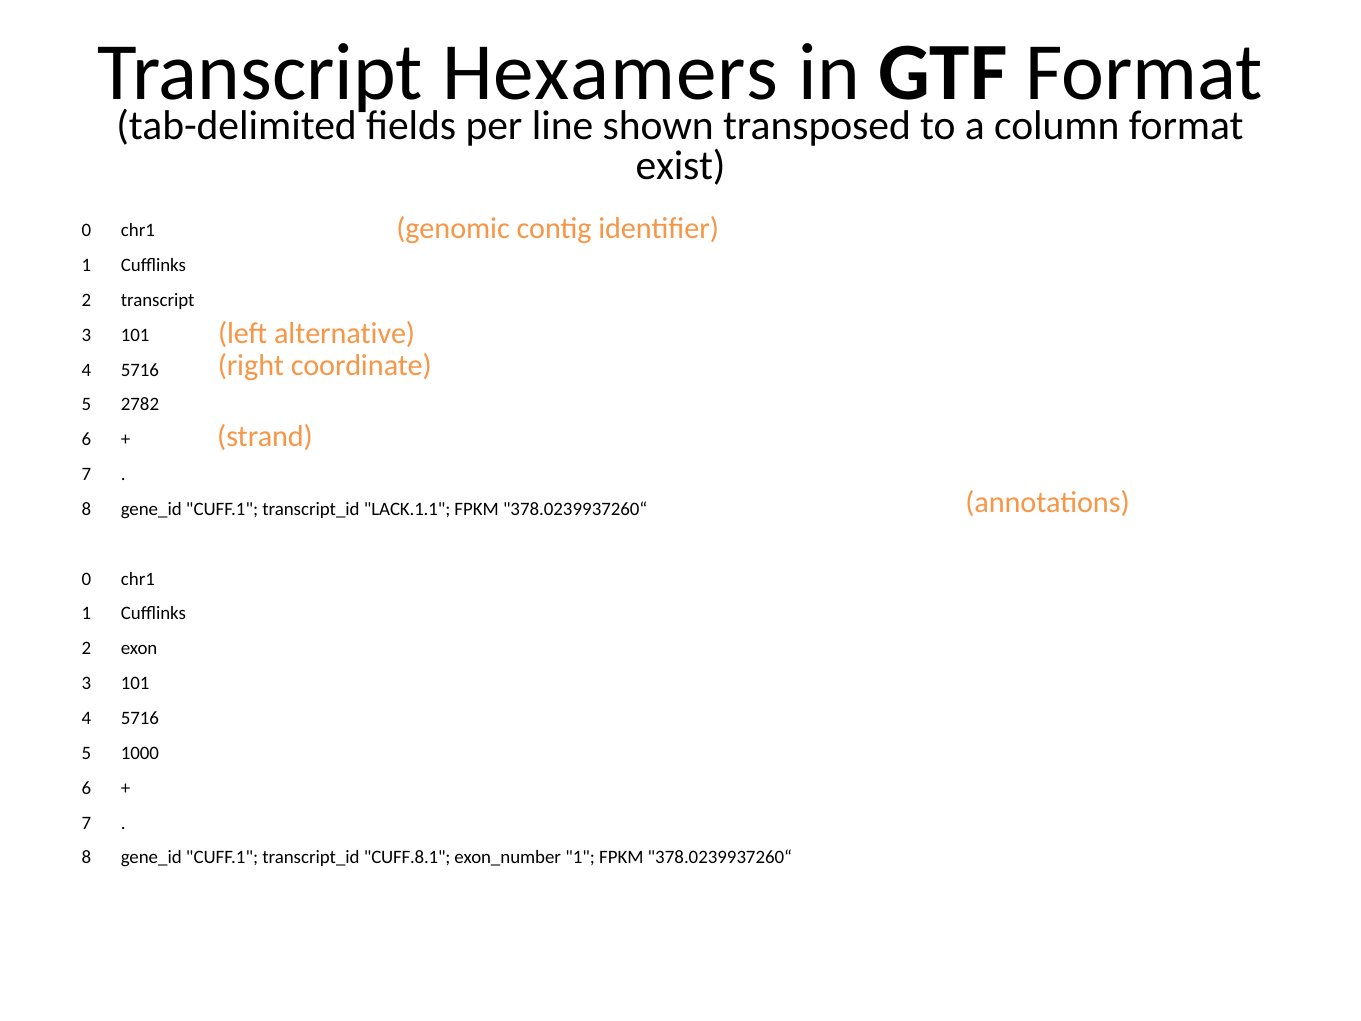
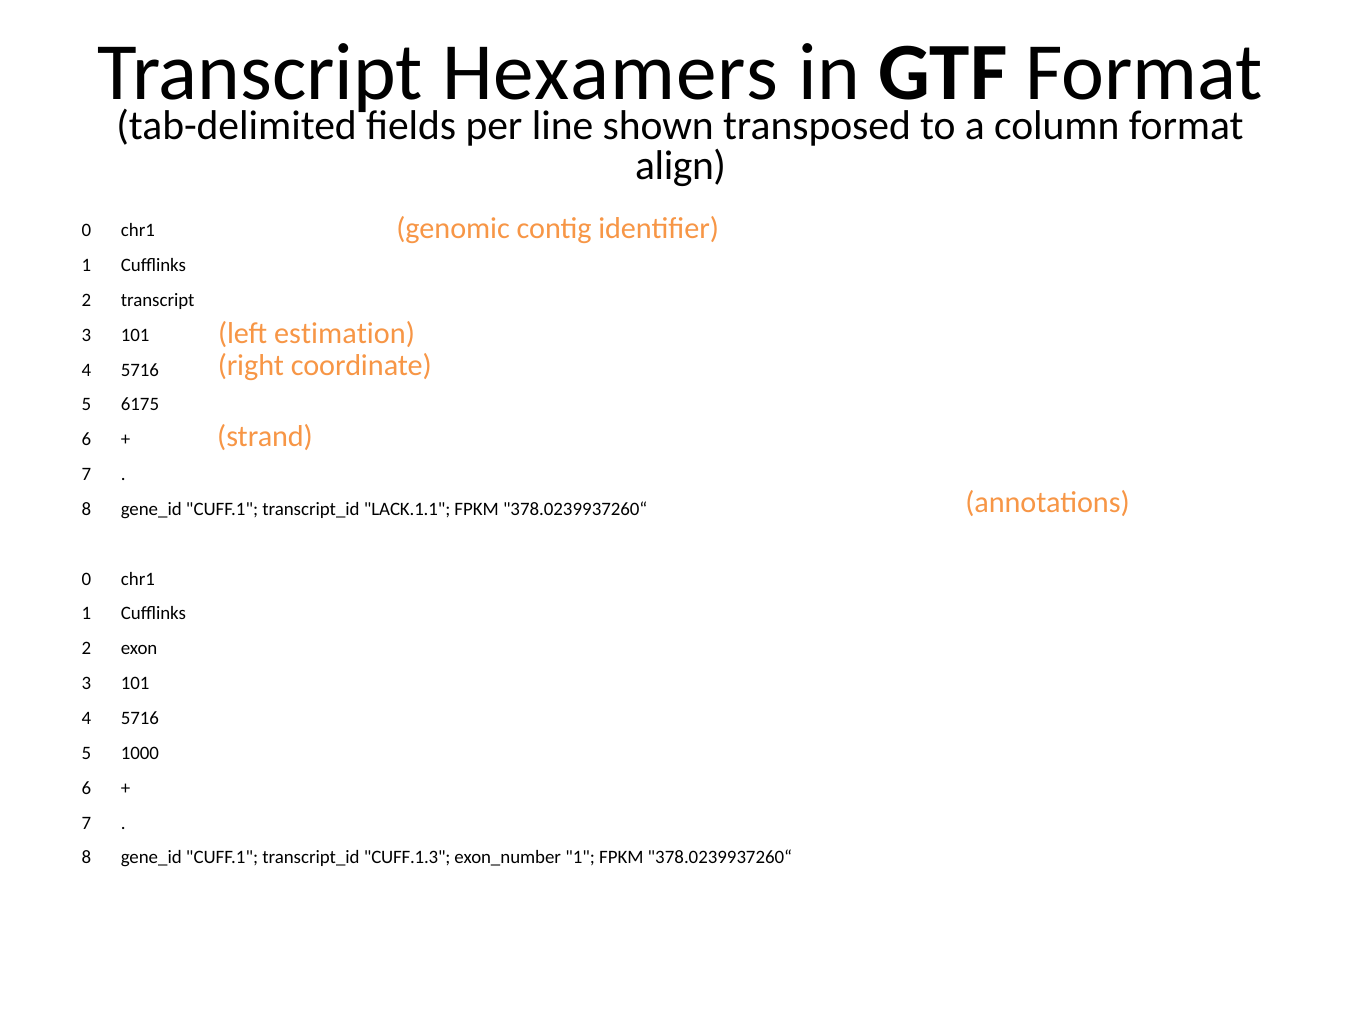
exist: exist -> align (681, 165)
alternative: alternative -> estimation (345, 333)
2782: 2782 -> 6175 (140, 405)
CUFF.8.1: CUFF.8.1 -> CUFF.1.3 (407, 857)
